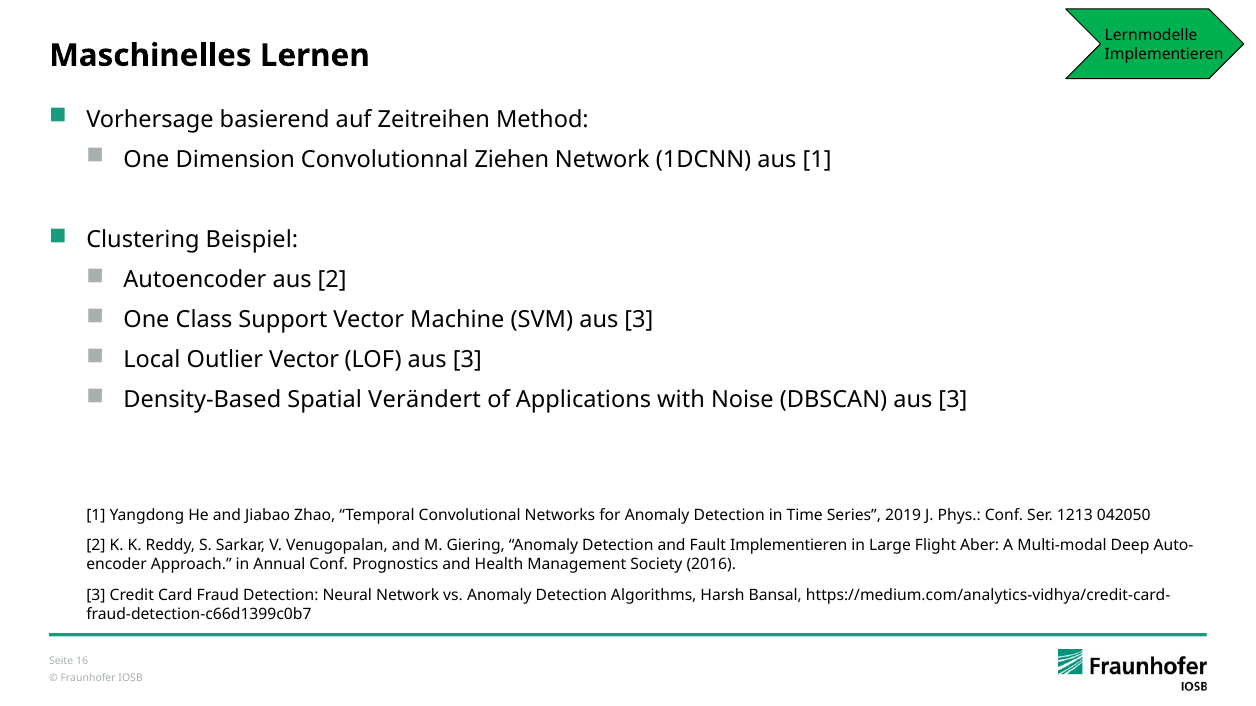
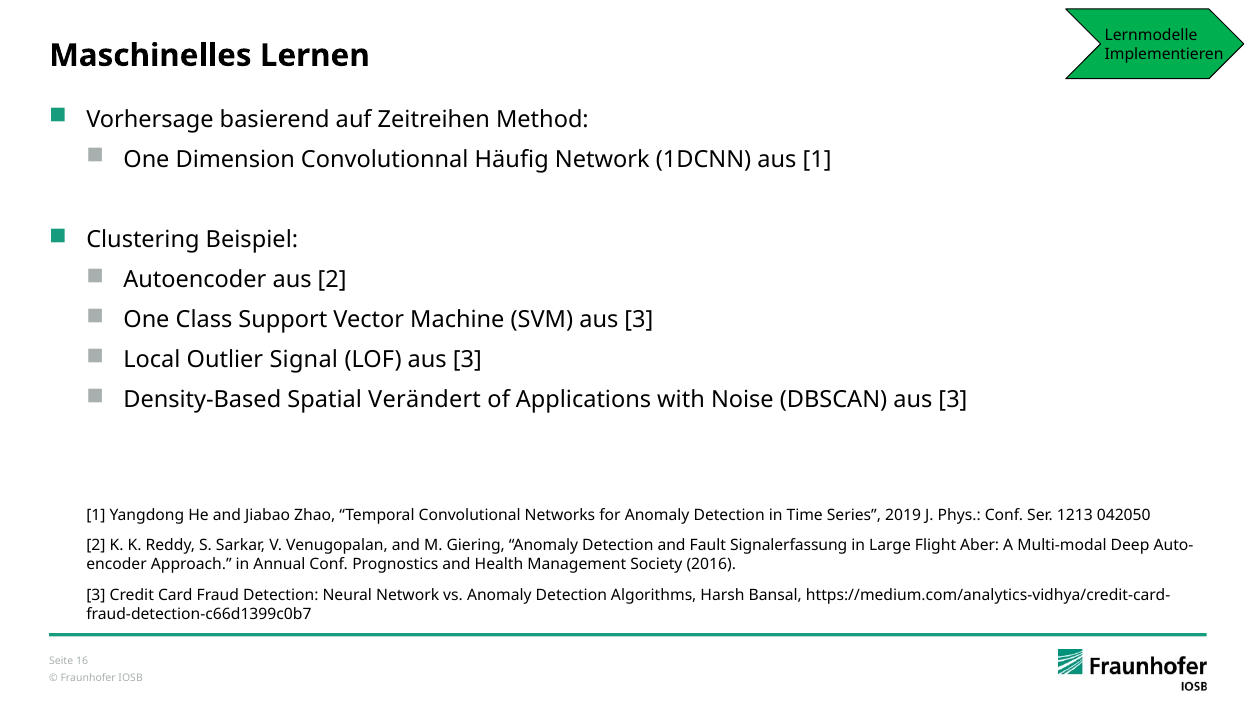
Ziehen: Ziehen -> Häufig (512, 160)
Outlier Vector: Vector -> Signal (304, 360)
Fault Implementieren: Implementieren -> Signalerfassung (789, 546)
